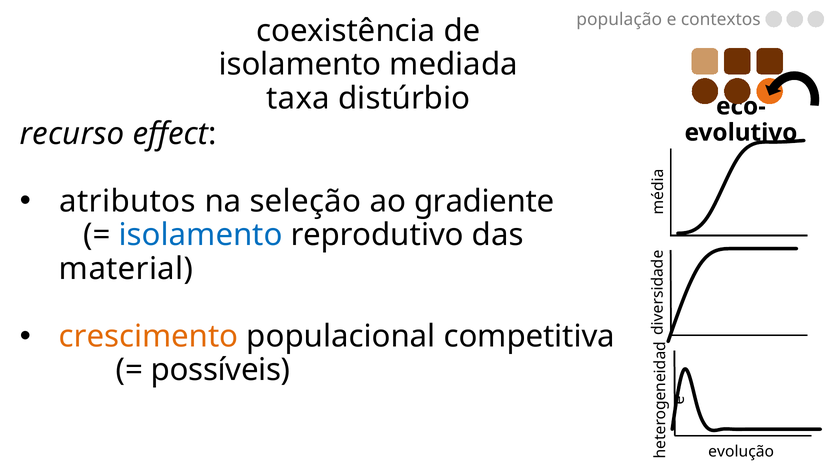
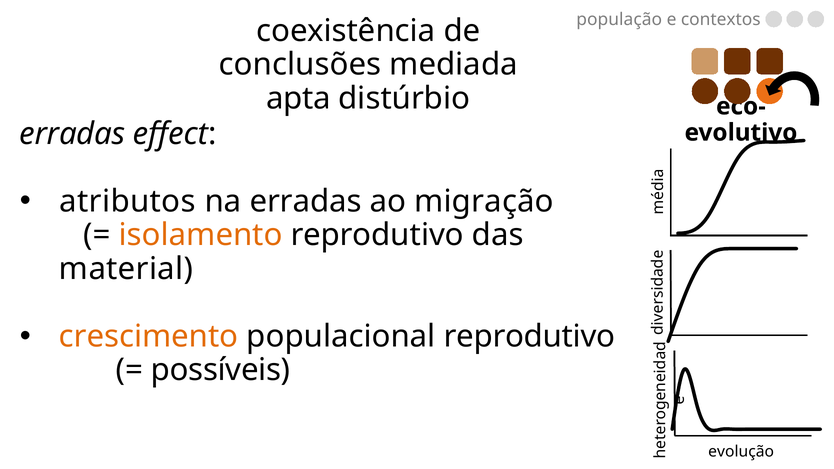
isolamento: isolamento -> conclusões (300, 65)
taxa: taxa -> apta (298, 98)
recurso: recurso -> erradas (72, 134)
na seleção: seleção -> erradas (306, 201)
gradiente: gradiente -> migração (484, 201)
isolamento colour: blue -> orange (201, 235)
populacional competitiva: competitiva -> reprodutivo (529, 336)
